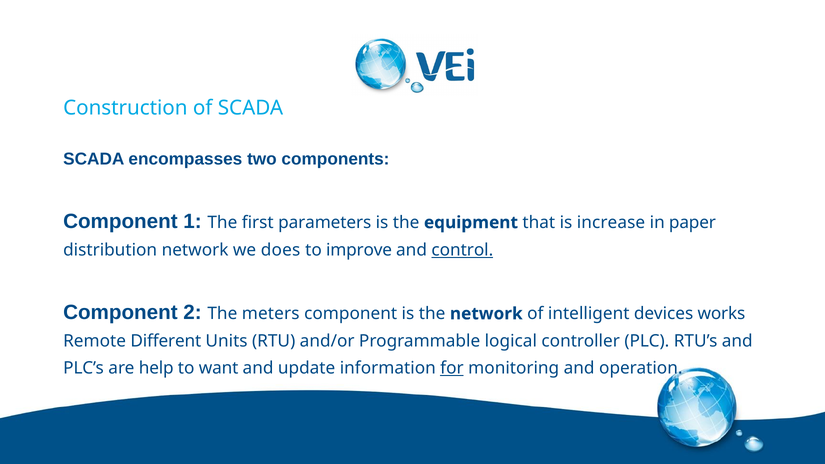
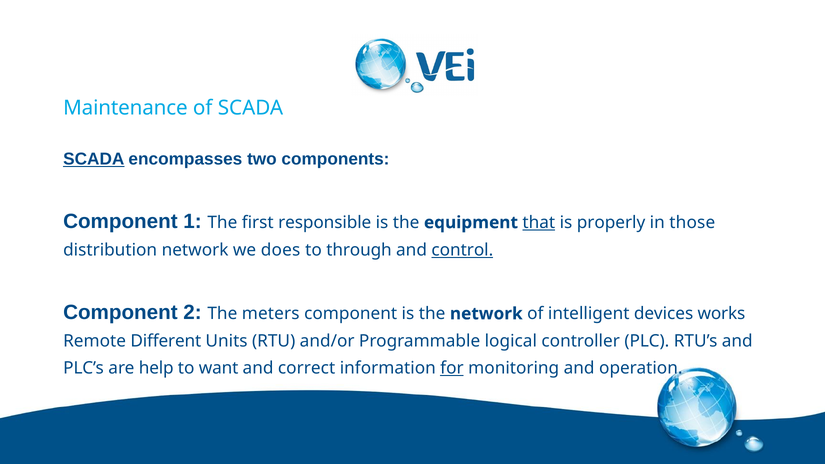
Construction: Construction -> Maintenance (125, 108)
SCADA underline: none -> present (94, 159)
parameters: parameters -> responsible (325, 223)
that underline: none -> present (539, 223)
increase: increase -> properly (611, 223)
paper: paper -> those (692, 223)
improve: improve -> through (359, 250)
update: update -> correct (307, 368)
